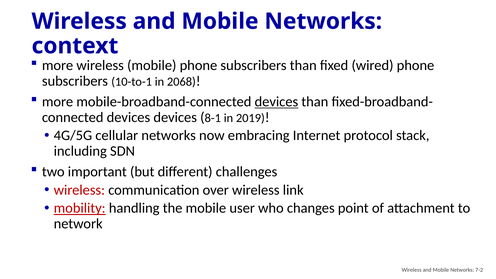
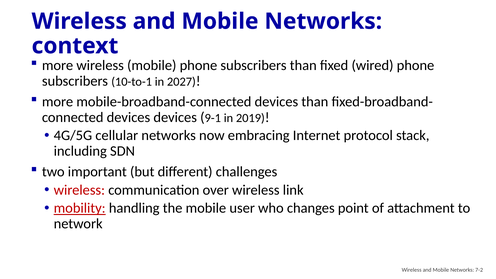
2068: 2068 -> 2027 (181, 82)
devices underline: present -> none (276, 102)
8-1: 8-1 -> 9-1 (213, 118)
